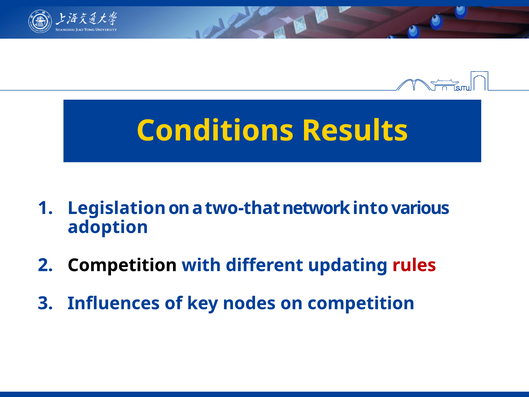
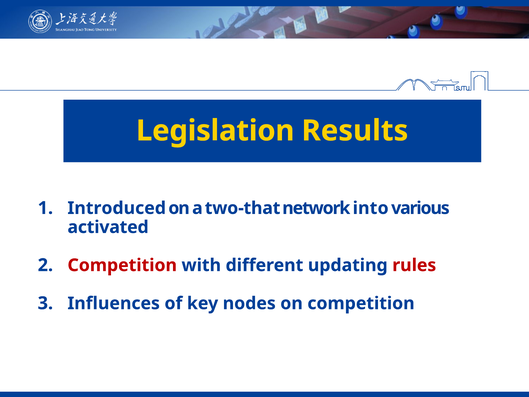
Conditions: Conditions -> Legislation (215, 131)
Legislation: Legislation -> Introduced (117, 208)
adoption: adoption -> activated (108, 227)
Competition colour: black -> red (122, 265)
